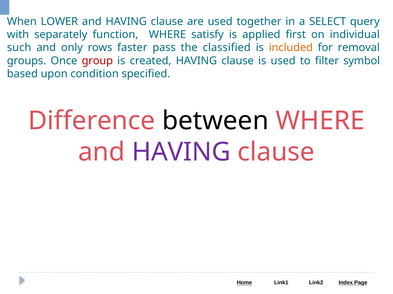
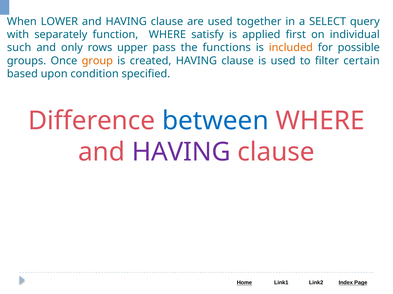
faster: faster -> upper (132, 48)
classified: classified -> functions (227, 48)
removal: removal -> possible (359, 48)
group colour: red -> orange (97, 61)
symbol: symbol -> certain (362, 61)
between colour: black -> blue (215, 121)
